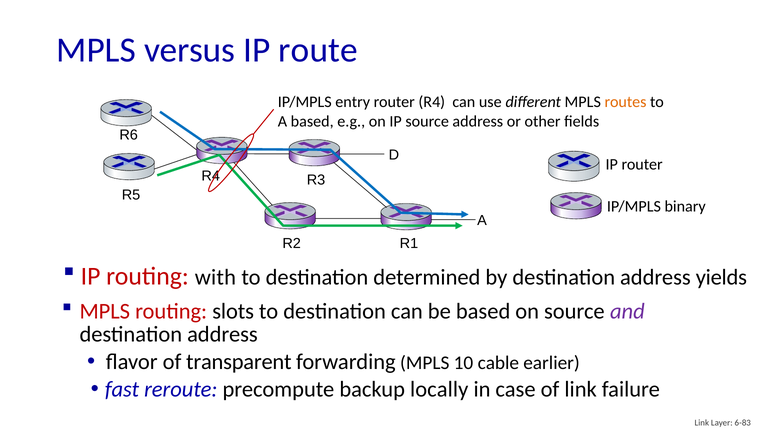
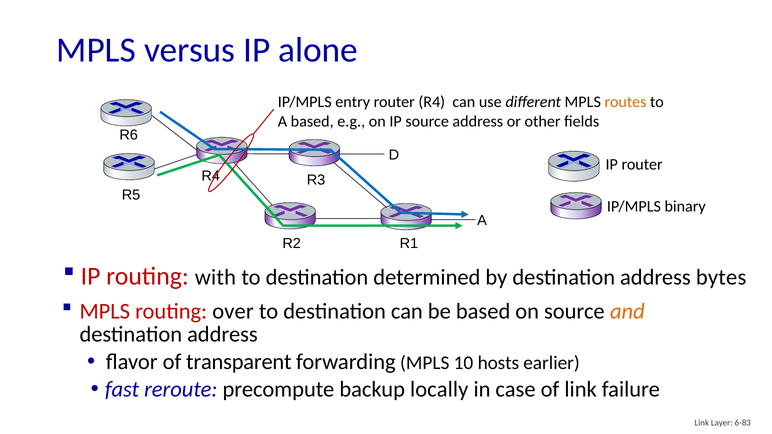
route: route -> alone (318, 50)
yields: yields -> bytes (721, 277)
slots: slots -> over (233, 311)
and colour: purple -> orange (627, 311)
cable: cable -> hosts (498, 363)
